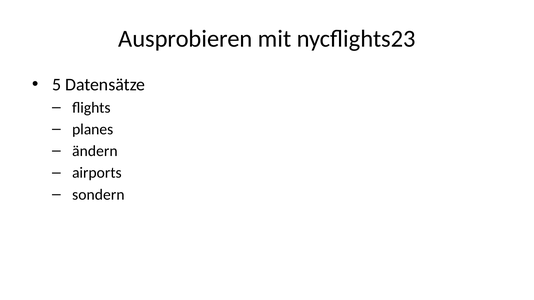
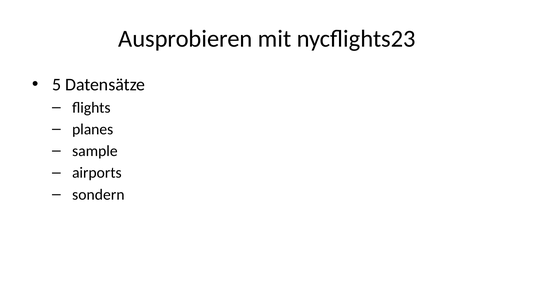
ändern: ändern -> sample (95, 151)
